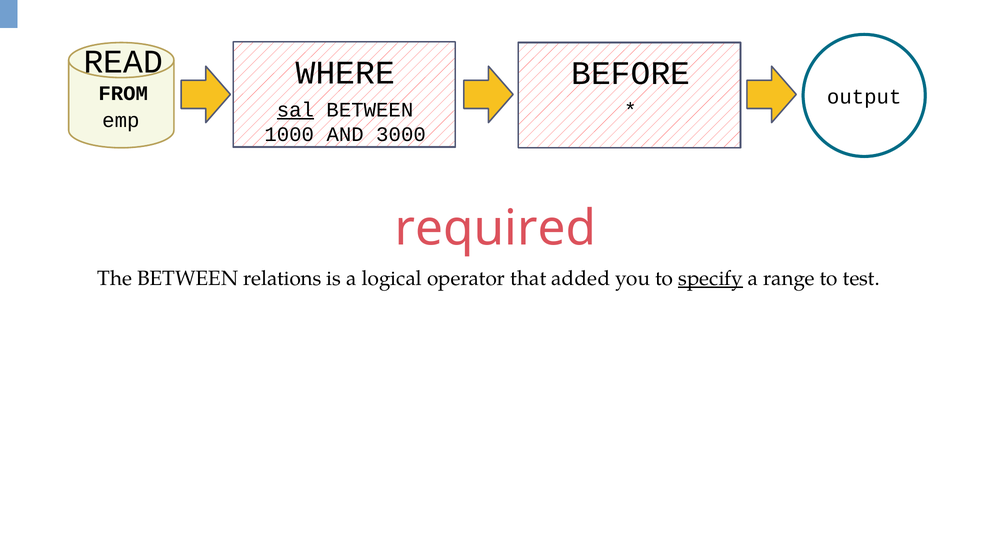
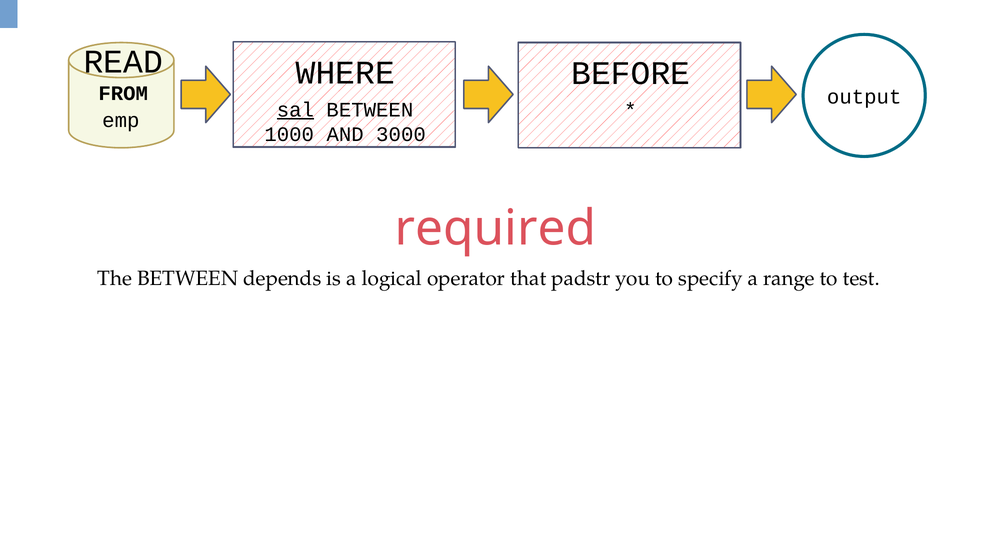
relations: relations -> depends (282, 279)
added: added -> padstr (581, 279)
specify underline: present -> none (711, 279)
